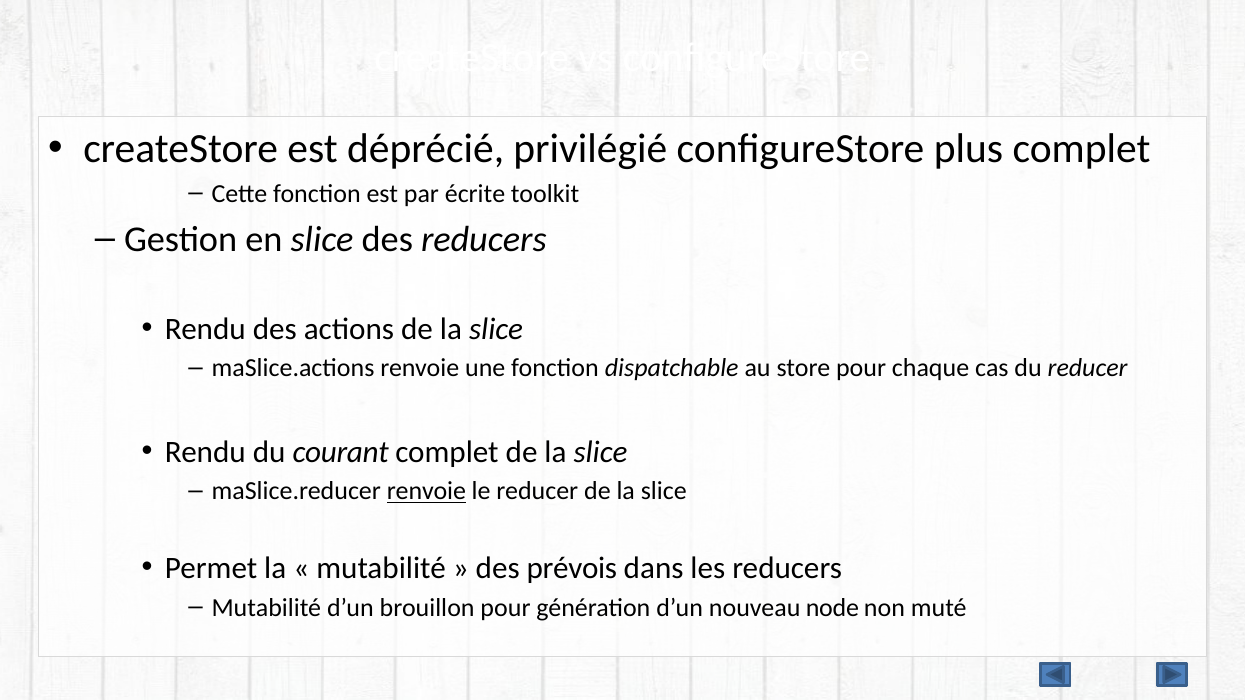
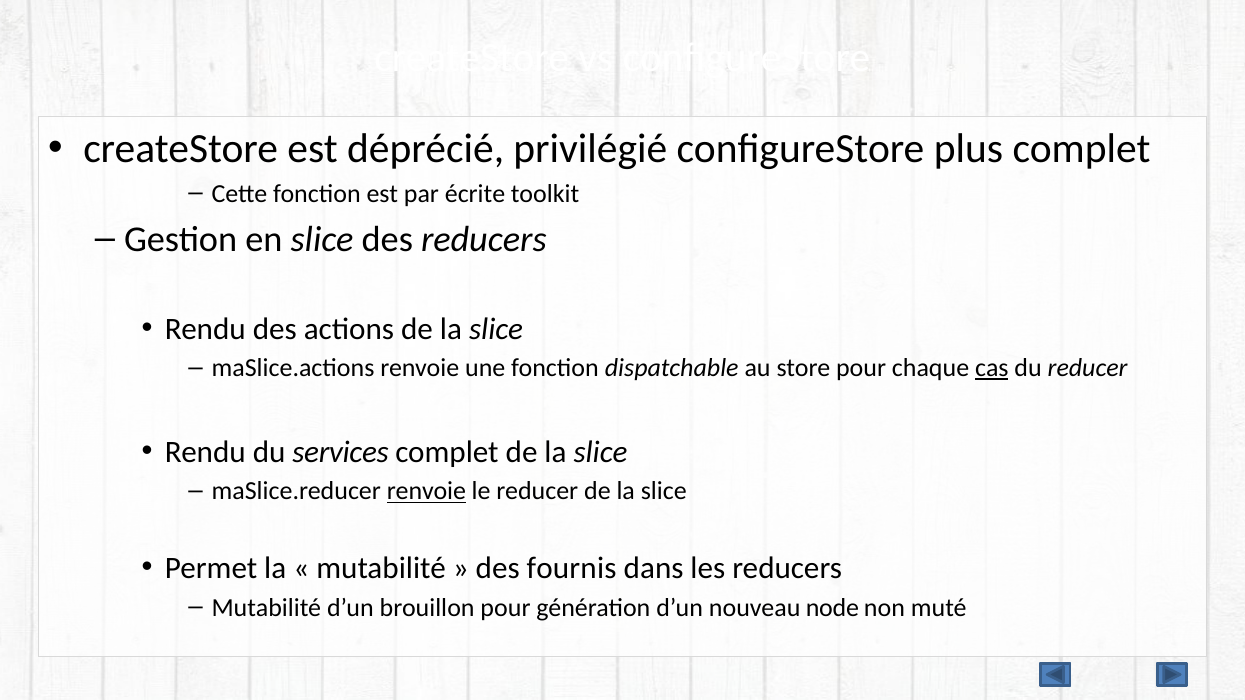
cas underline: none -> present (992, 368)
courant: courant -> services (341, 452)
prévois: prévois -> fournis (572, 569)
